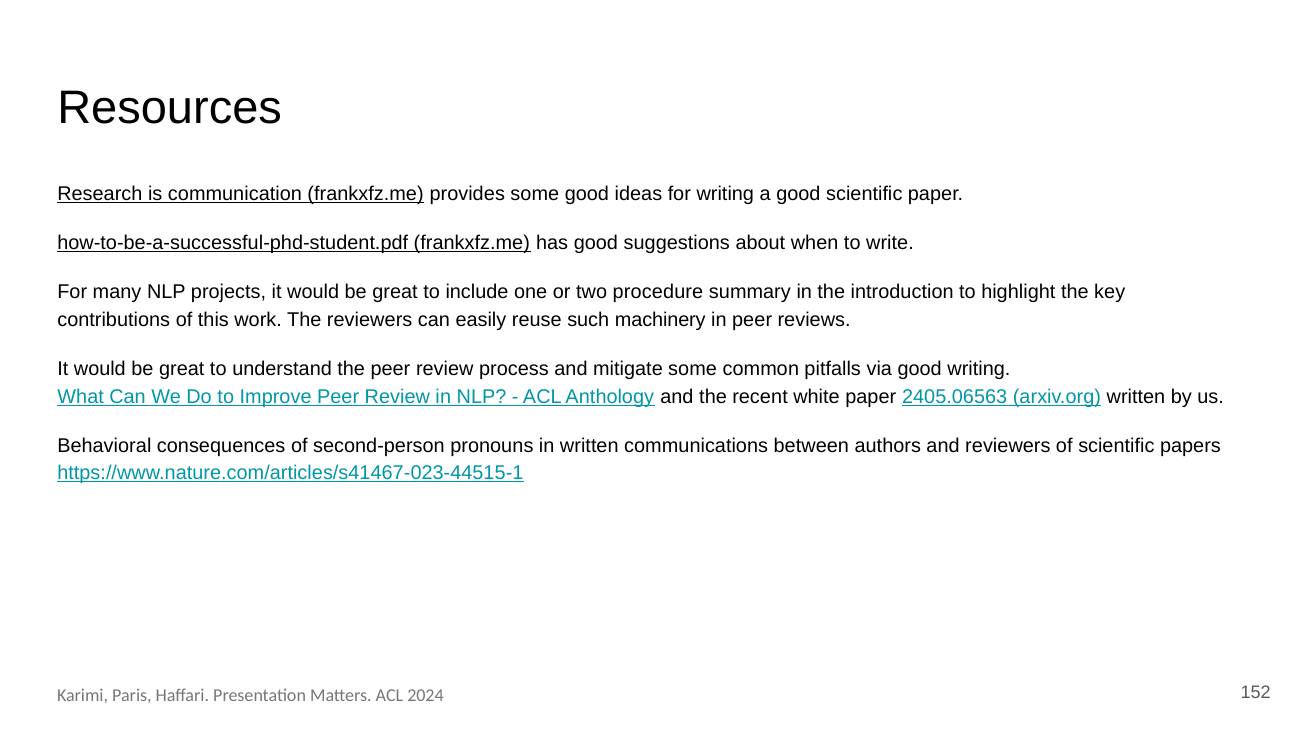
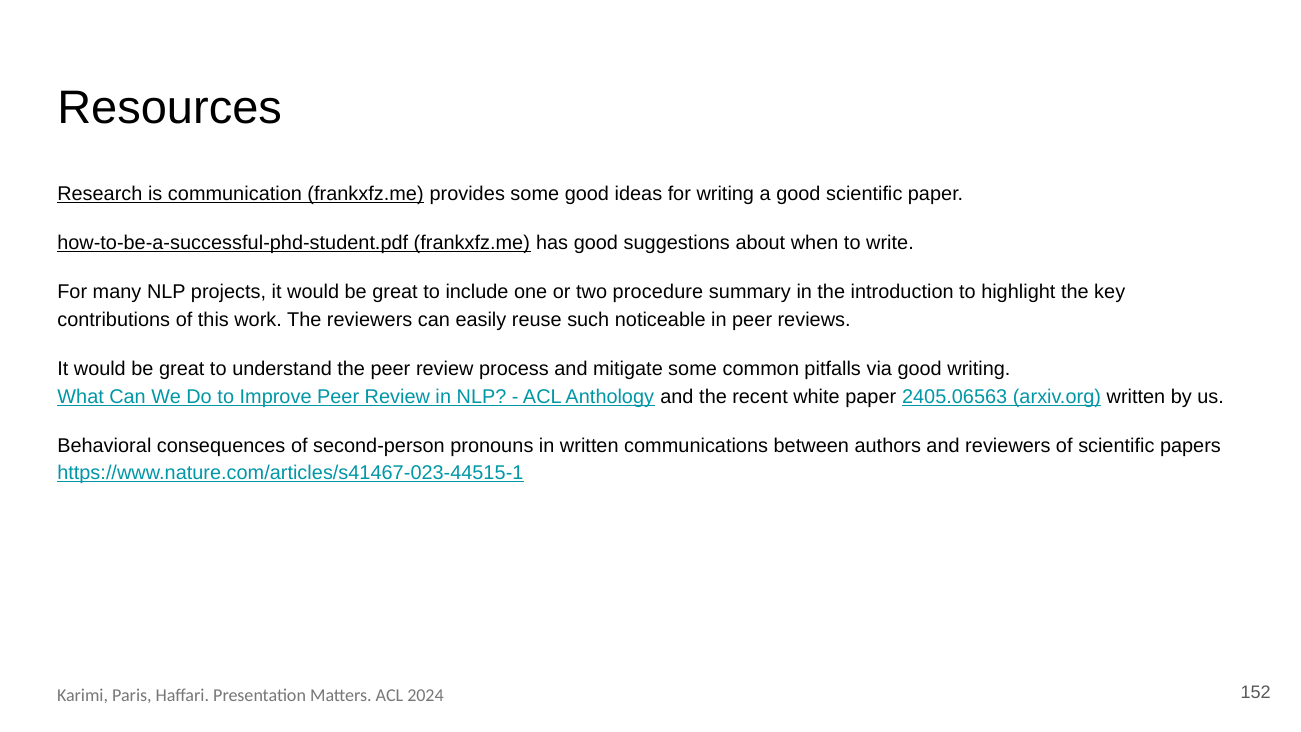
machinery: machinery -> noticeable (660, 320)
